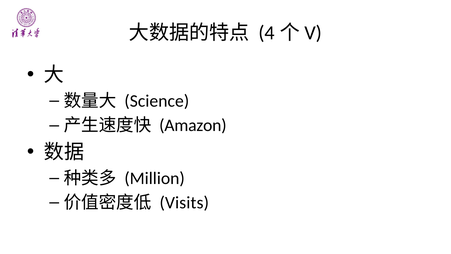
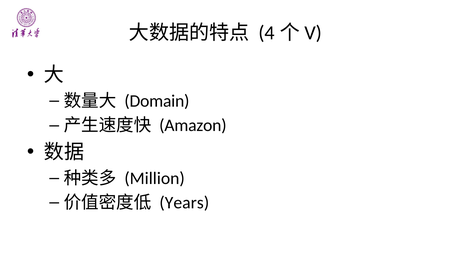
Science: Science -> Domain (157, 101)
Visits: Visits -> Years (184, 203)
